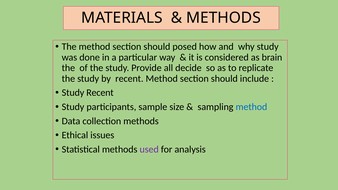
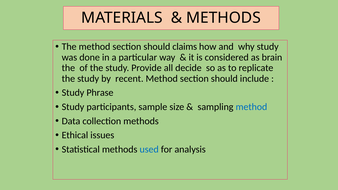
posed: posed -> claims (185, 47)
Study Recent: Recent -> Phrase (100, 93)
used colour: purple -> blue (149, 149)
